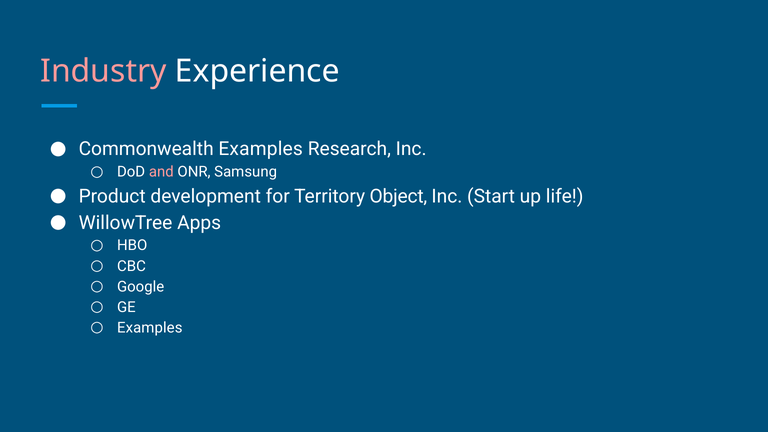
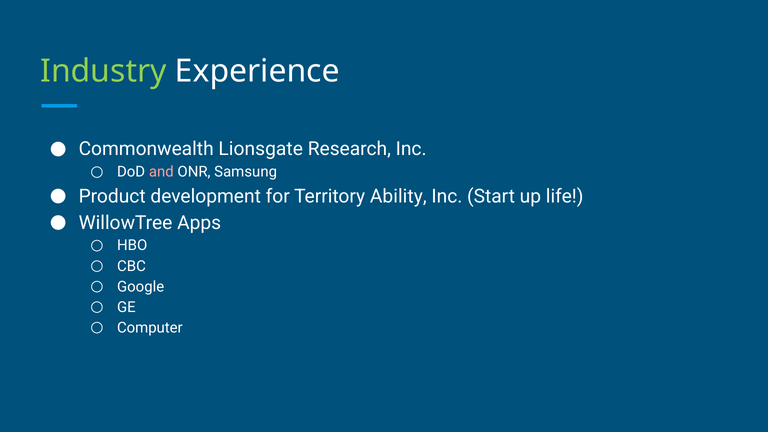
Industry colour: pink -> light green (103, 71)
Commonwealth Examples: Examples -> Lionsgate (261, 149)
Object: Object -> Ability (398, 196)
Examples: Examples -> Computer (150, 328)
